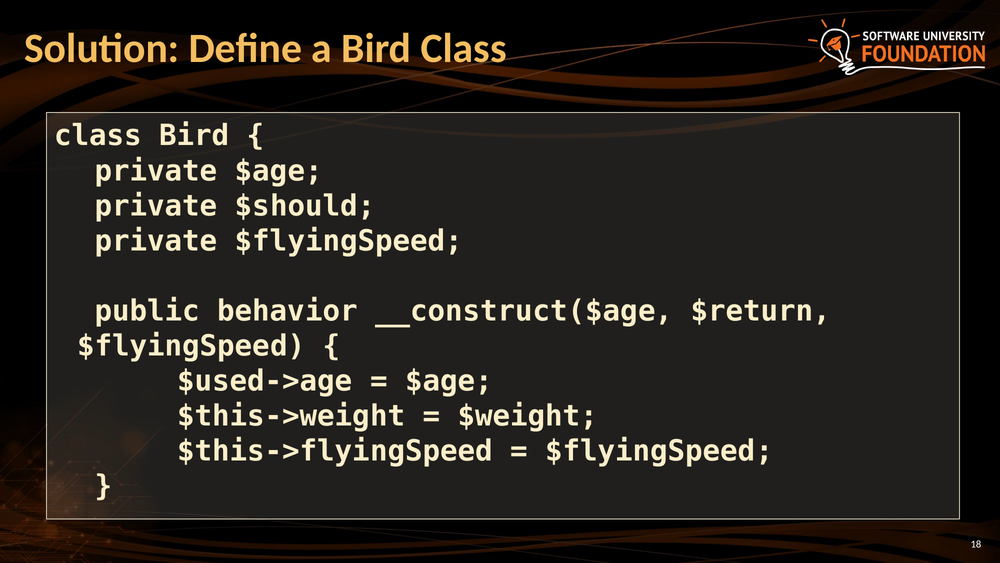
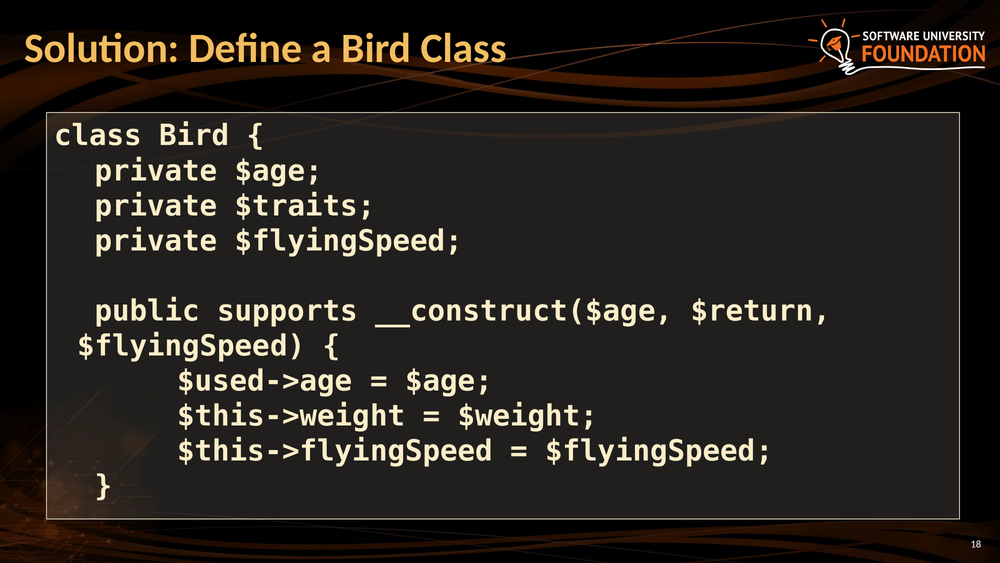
$should: $should -> $traits (305, 206)
behavior: behavior -> supports (288, 311)
